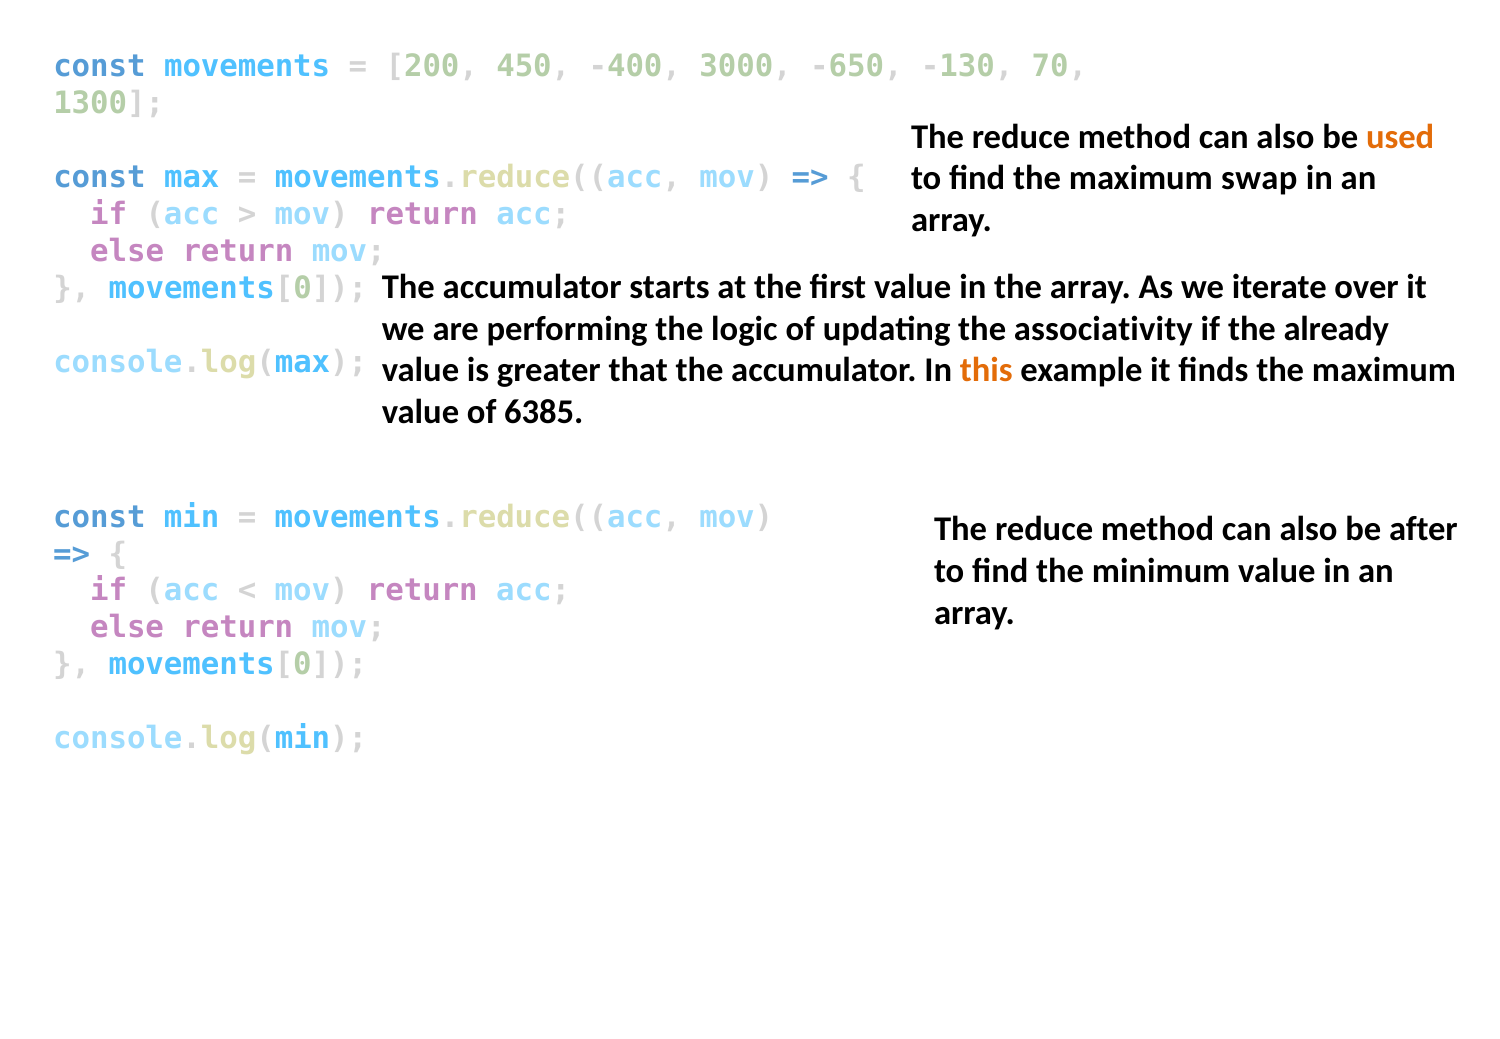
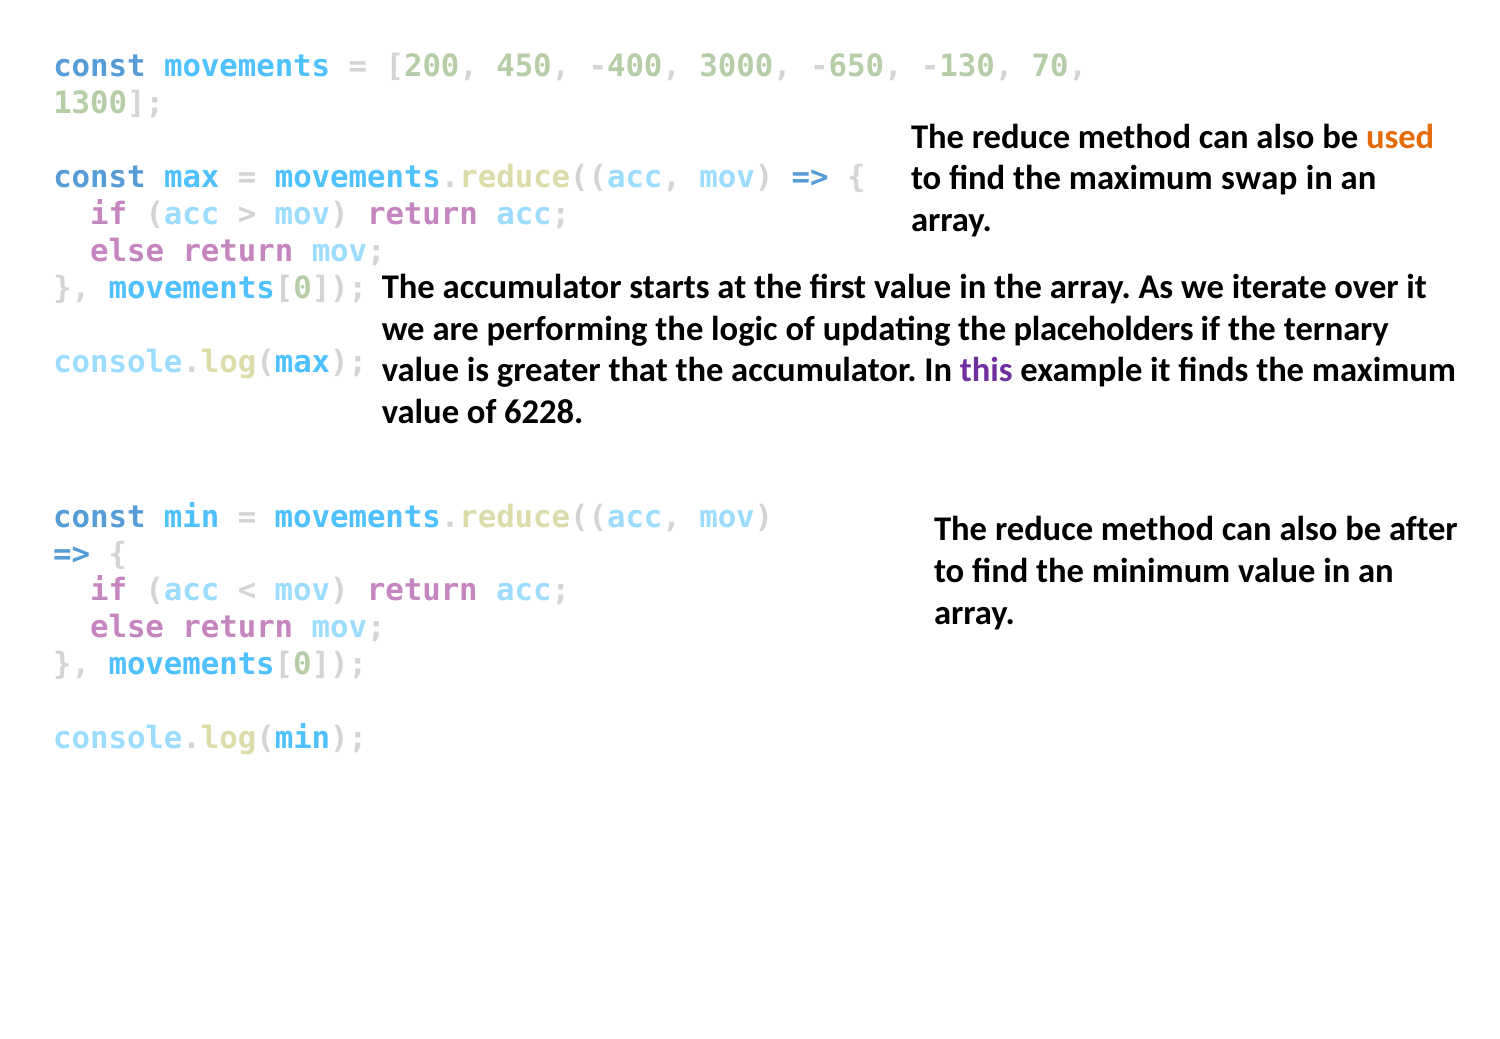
associativity: associativity -> placeholders (1104, 328)
already: already -> ternary (1336, 328)
this colour: orange -> purple (986, 370)
6385: 6385 -> 6228 (544, 411)
